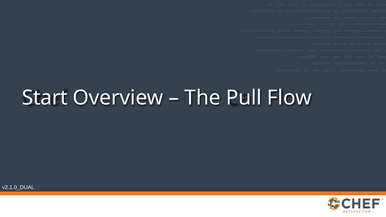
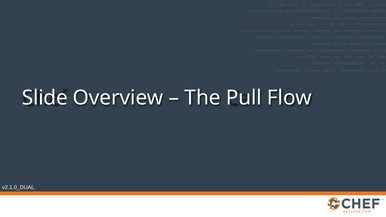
Start: Start -> Slide (45, 98)
